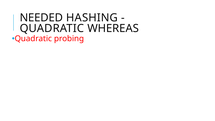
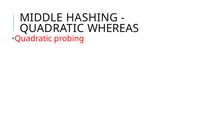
NEEDED: NEEDED -> MIDDLE (41, 18)
